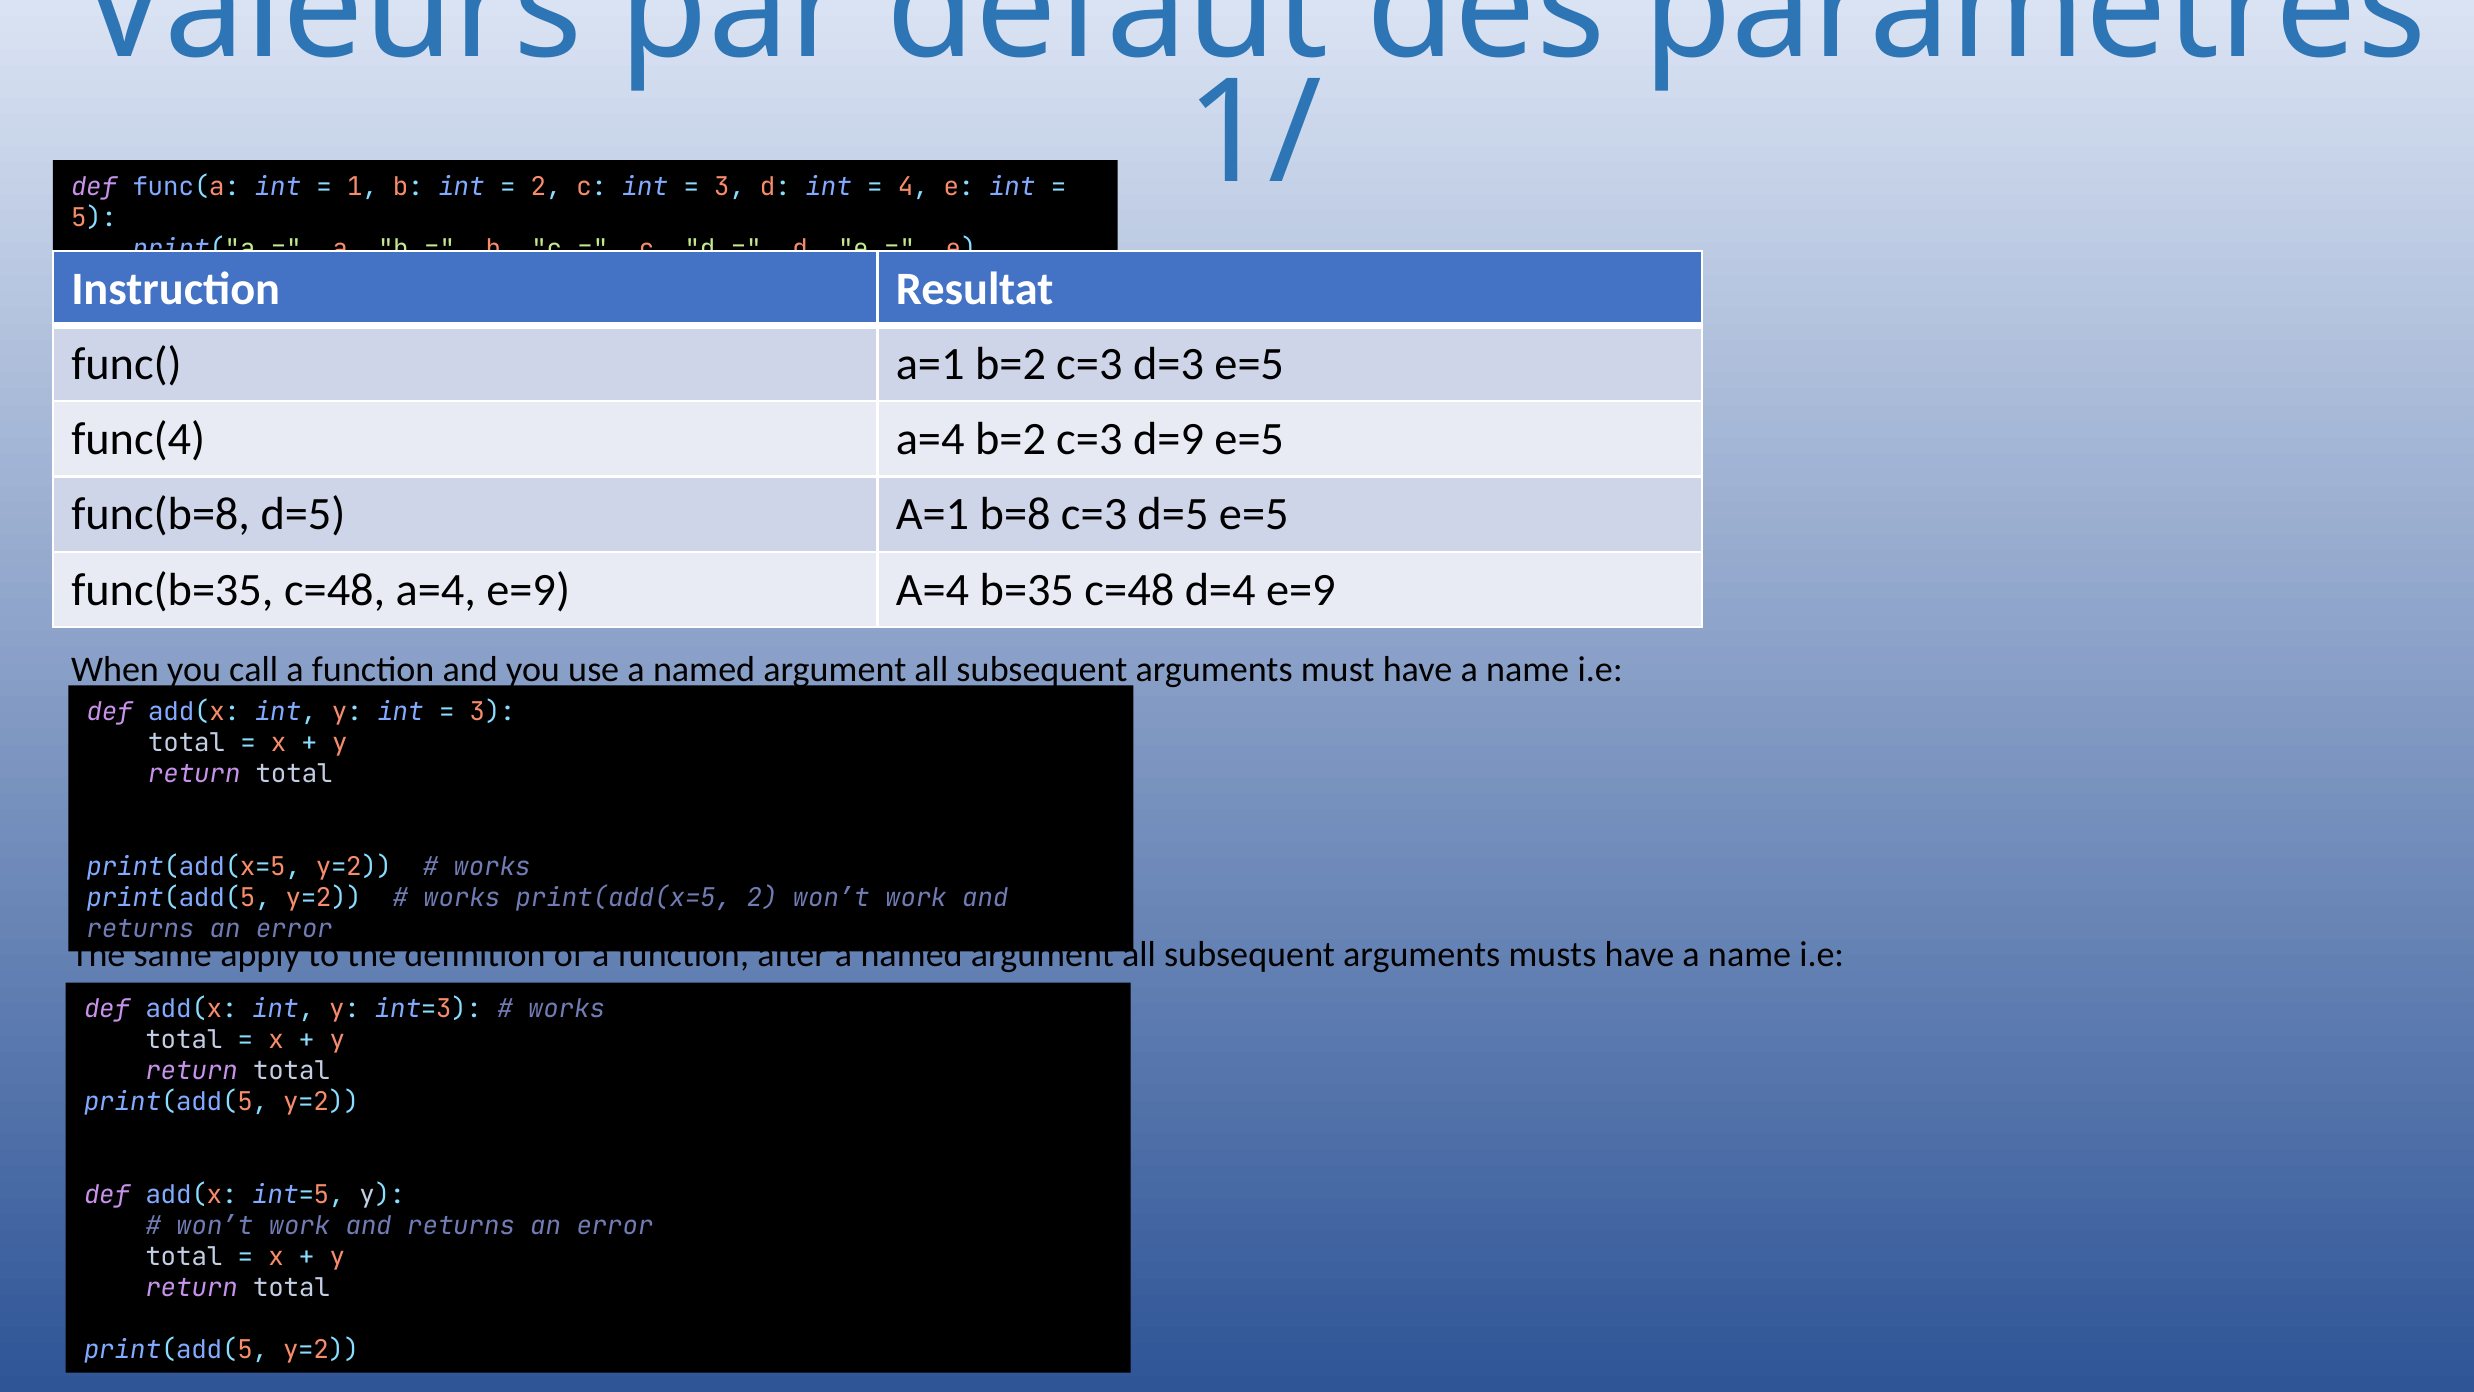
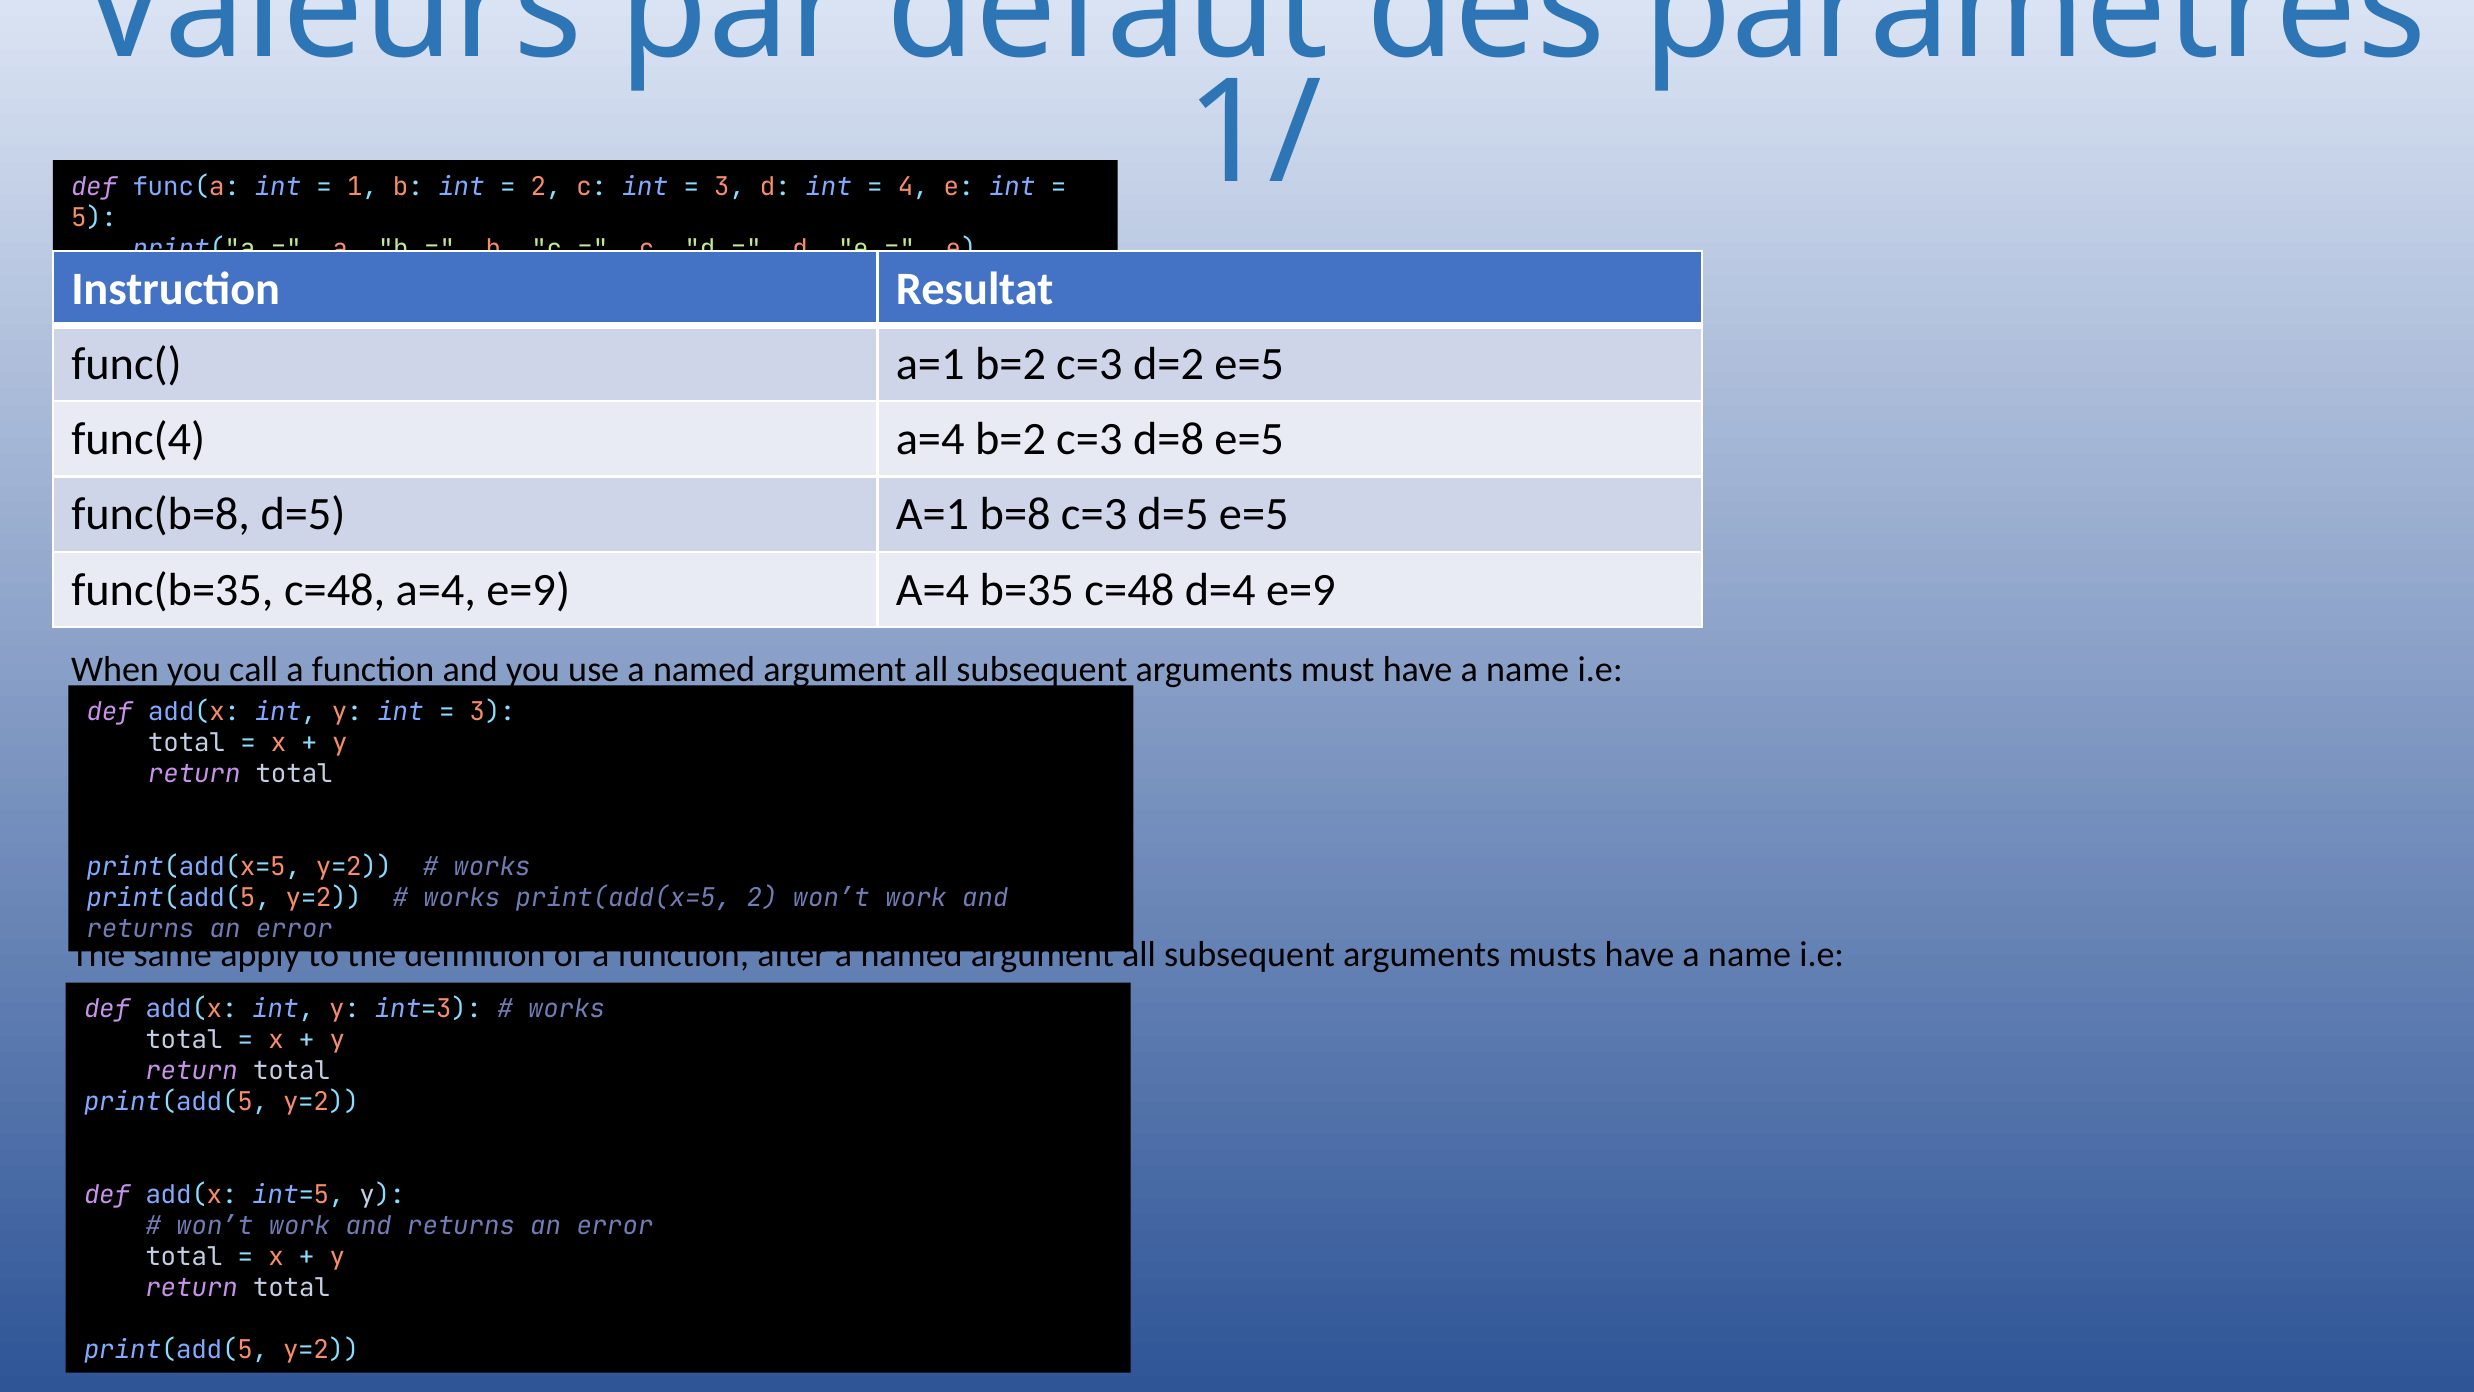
d=3: d=3 -> d=2 (1169, 364)
d=9: d=9 -> d=8 (1169, 439)
